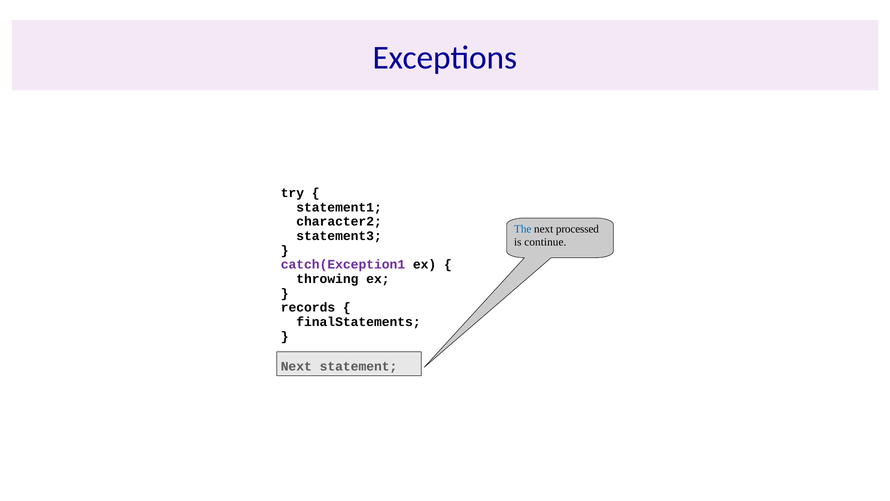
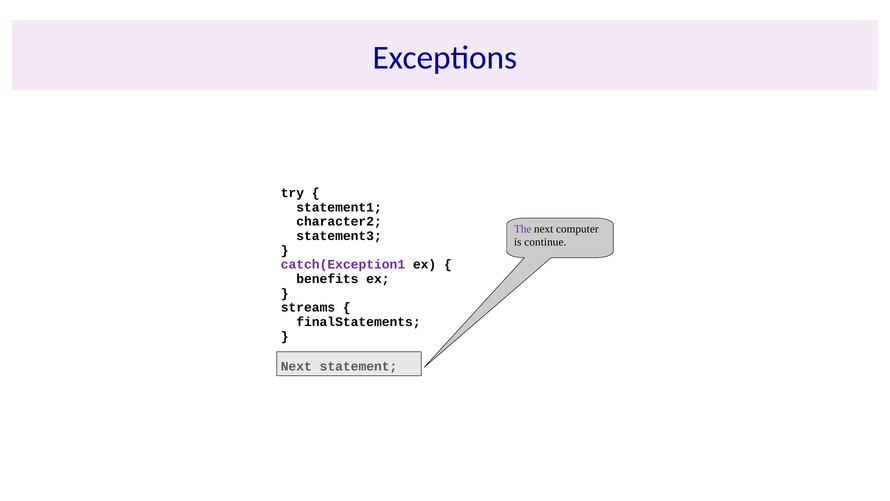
The colour: blue -> purple (523, 229)
processed: processed -> computer (577, 229)
throwing: throwing -> benefits (327, 279)
records: records -> streams (308, 307)
